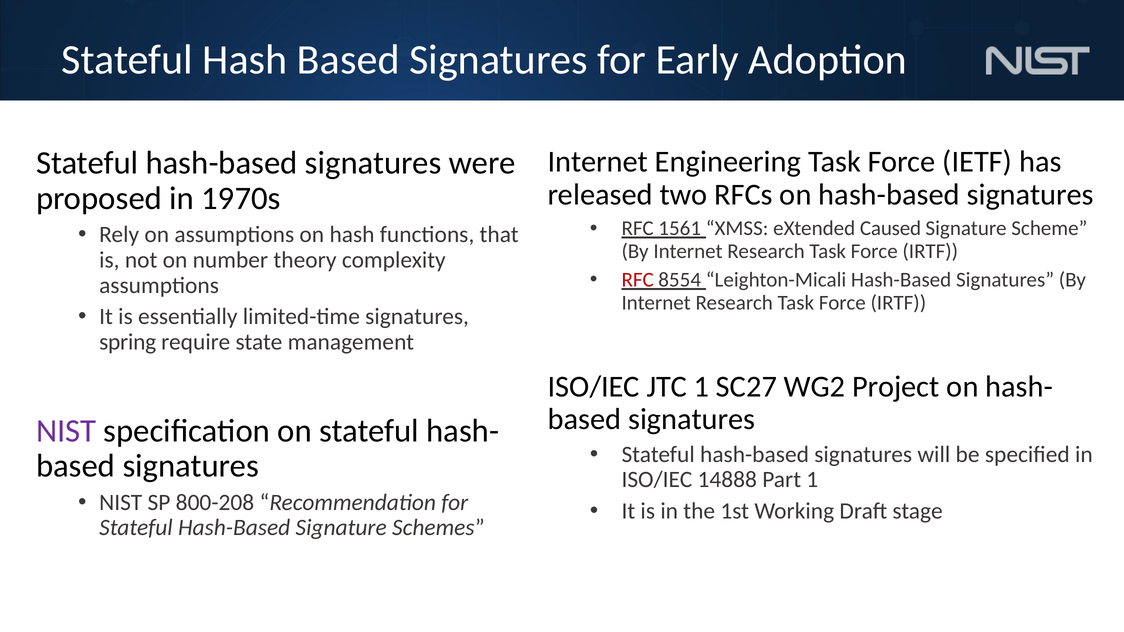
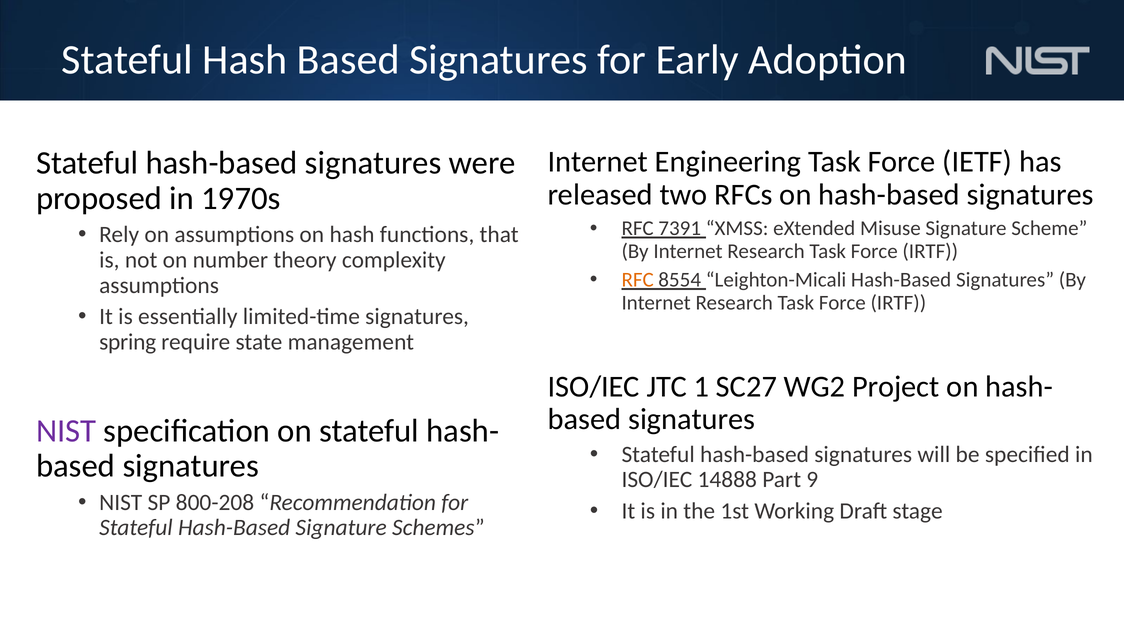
1561: 1561 -> 7391 (680, 229)
Caused: Caused -> Misuse (890, 229)
RFC colour: red -> orange (638, 280)
Part 1: 1 -> 9 (812, 480)
